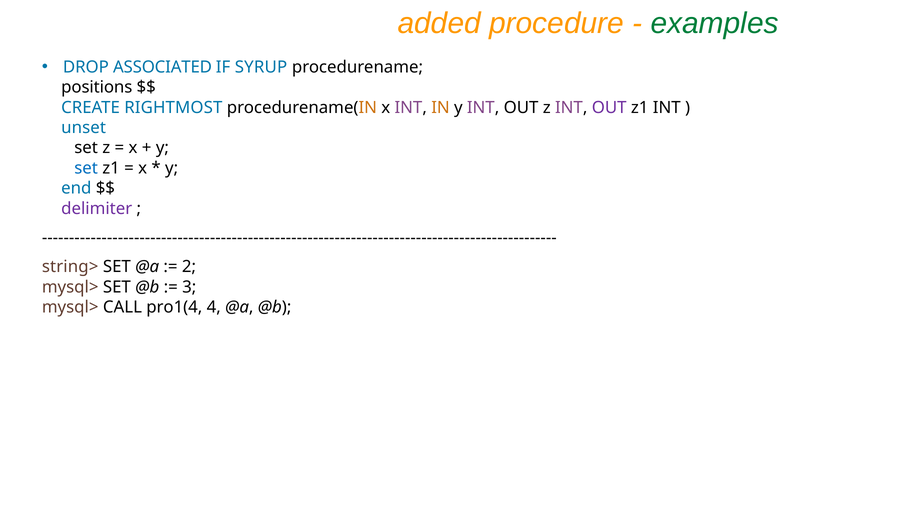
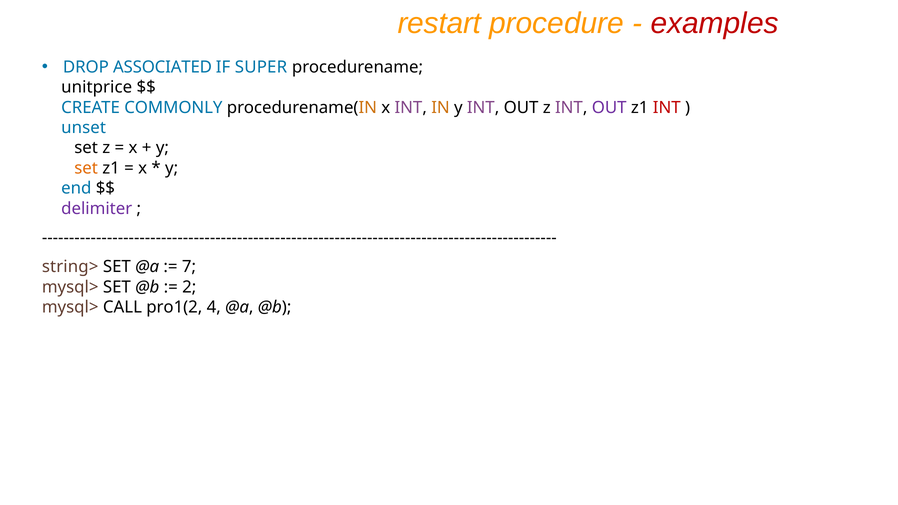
added: added -> restart (439, 23)
examples colour: green -> red (715, 23)
SYRUP: SYRUP -> SUPER (261, 67)
positions: positions -> unitprice (97, 87)
RIGHTMOST: RIGHTMOST -> COMMONLY (173, 107)
INT colour: black -> red (667, 107)
set colour: blue -> orange (86, 168)
2: 2 -> 7 (189, 267)
3: 3 -> 2 (189, 287)
pro1(4: pro1(4 -> pro1(2 (174, 307)
